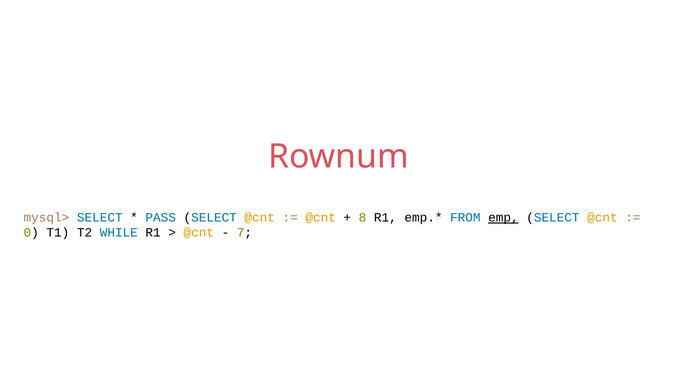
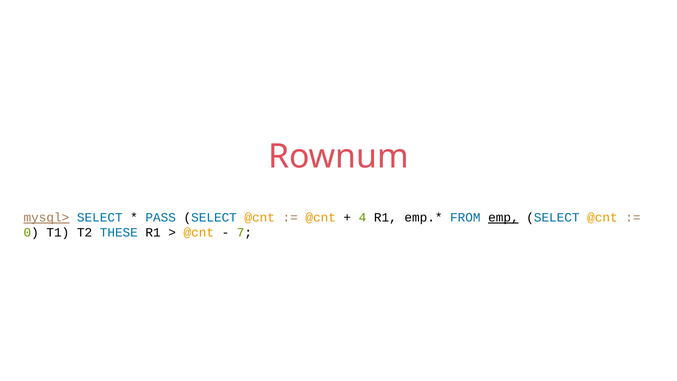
mysql> underline: none -> present (46, 217)
8: 8 -> 4 (363, 217)
WHILE: WHILE -> THESE (119, 233)
